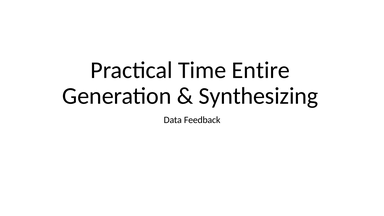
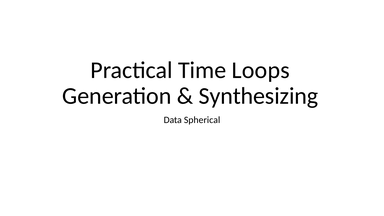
Entire: Entire -> Loops (261, 70)
Feedback: Feedback -> Spherical (202, 120)
